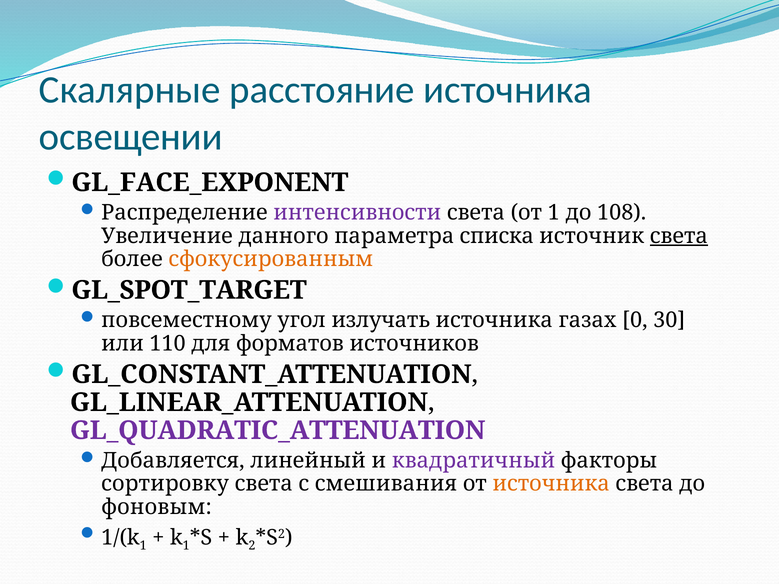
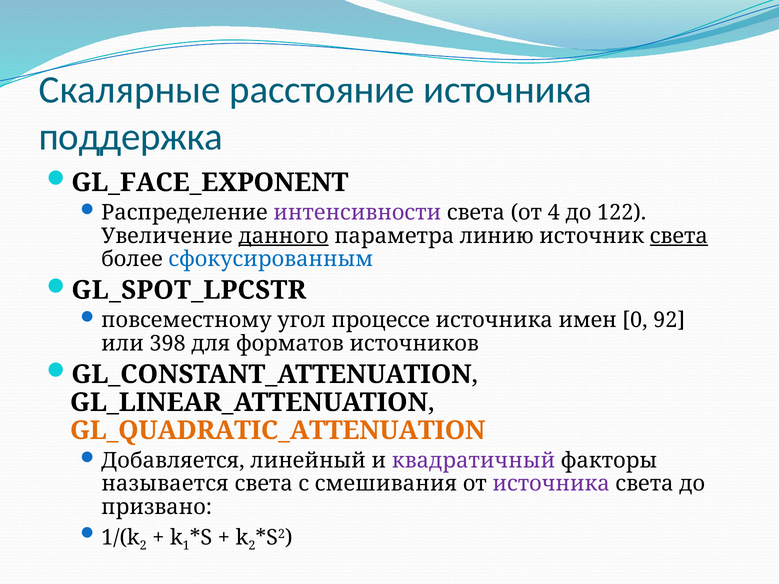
освещении: освещении -> поддержка (131, 137)
от 1: 1 -> 4 (554, 213)
108: 108 -> 122 (622, 213)
данного underline: none -> present (284, 236)
списка: списка -> линию (497, 236)
сфокусированным colour: orange -> blue (271, 259)
GL_SPOT_TARGET: GL_SPOT_TARGET -> GL_SPOT_LPCSTR (189, 290)
излучать: излучать -> процессе (381, 320)
газах: газах -> имен (588, 320)
30: 30 -> 92 (669, 320)
110: 110 -> 398 (168, 344)
GL_QUADRATIC_ATTENUATION colour: purple -> orange (278, 431)
сортировку: сортировку -> называется (165, 484)
источника colour: orange -> purple (551, 484)
фоновым: фоновым -> призвано (157, 507)
1: 1 -> 2 (143, 546)
